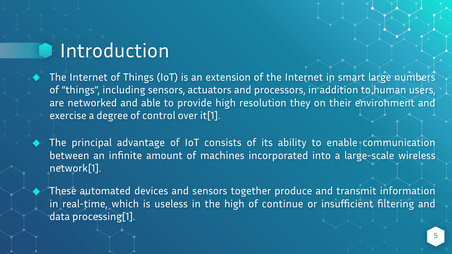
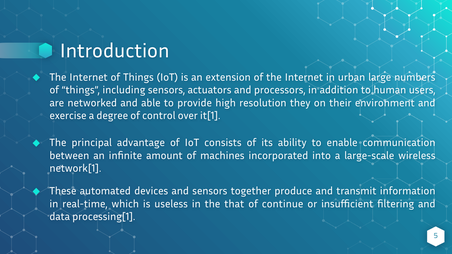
smart: smart -> urban (352, 77)
the high: high -> that (234, 204)
